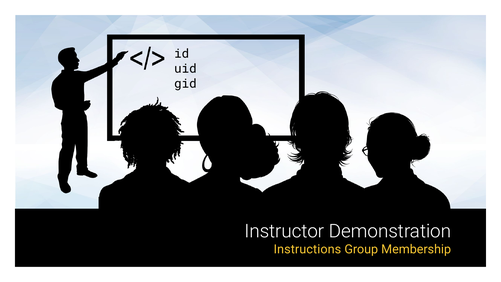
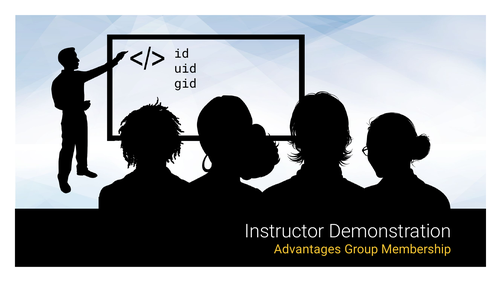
Instructions: Instructions -> Advantages (307, 249)
